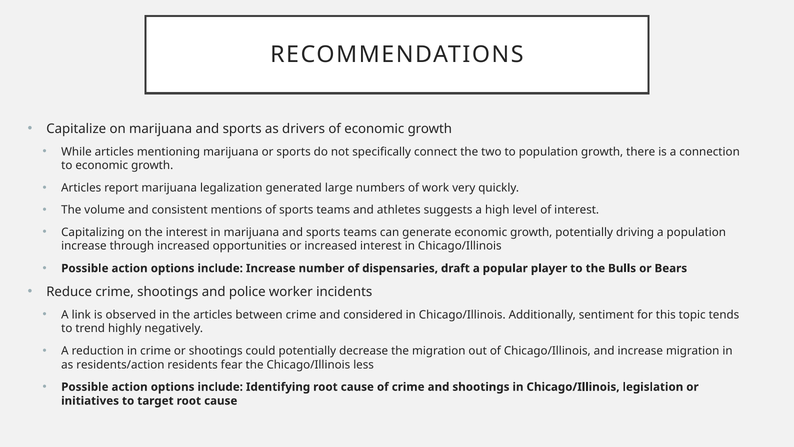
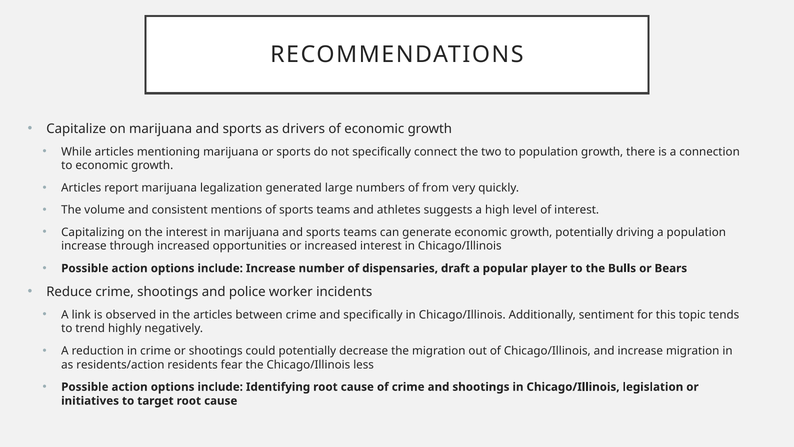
work: work -> from (436, 188)
and considered: considered -> specifically (373, 314)
